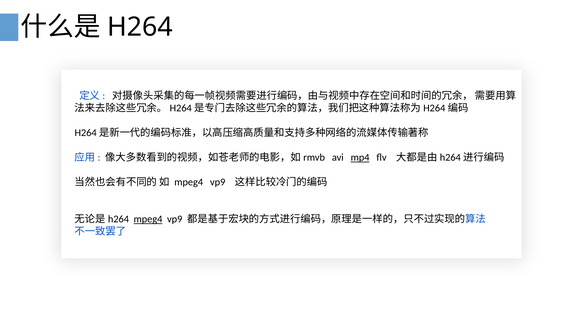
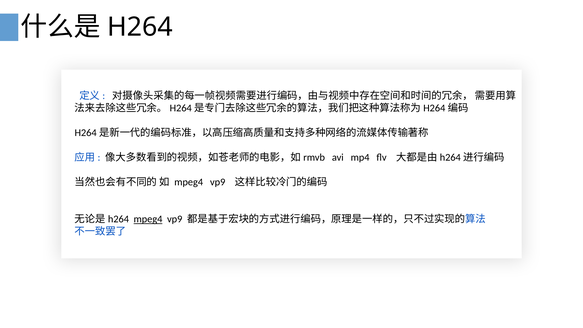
mp4 underline: present -> none (360, 157)
